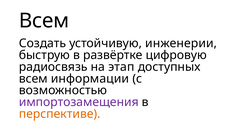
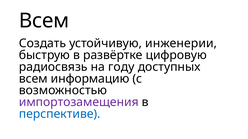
этап: этап -> году (121, 67)
информации: информации -> информацию (90, 79)
перспективе colour: orange -> blue (60, 114)
